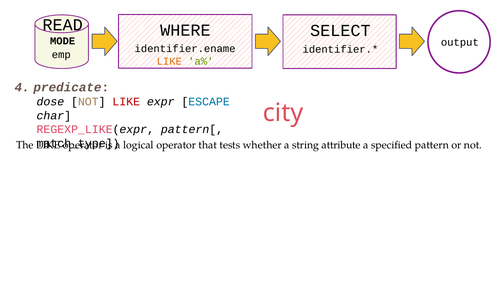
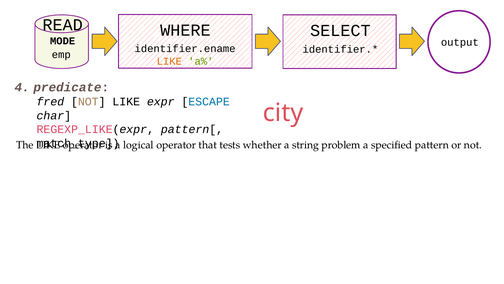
dose: dose -> fred (50, 102)
LIKE colour: red -> black (126, 102)
attribute: attribute -> problem (341, 145)
